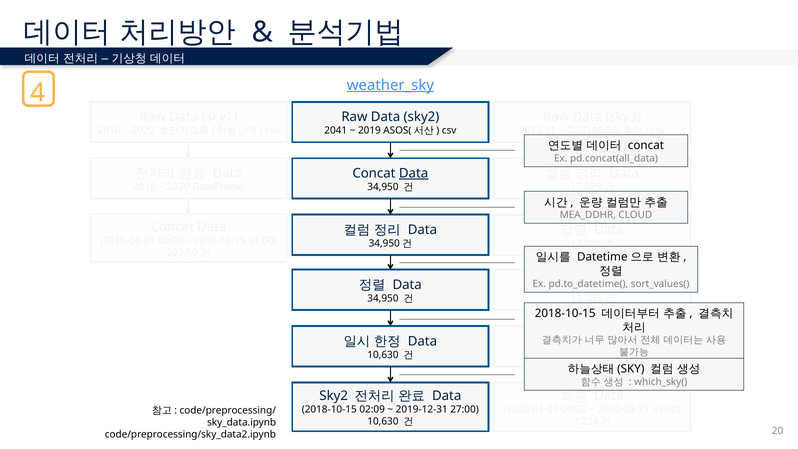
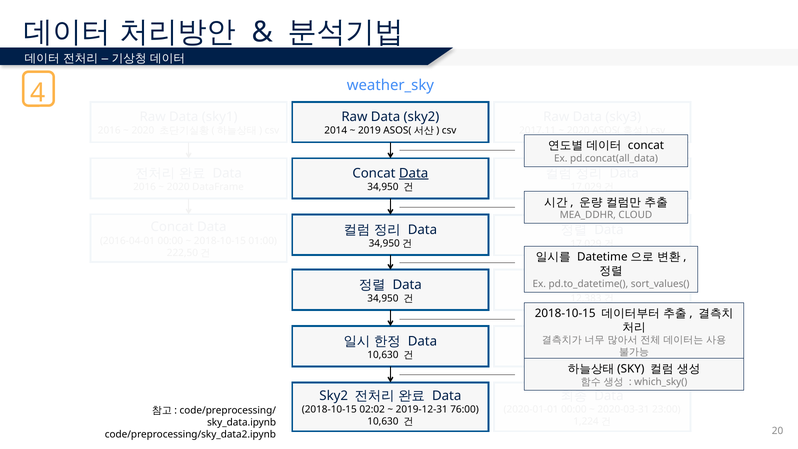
weather_sky underline: present -> none (390, 85)
2041: 2041 -> 2014 (336, 131)
02:09: 02:09 -> 02:02 (372, 409)
27:00: 27:00 -> 76:00 (465, 409)
